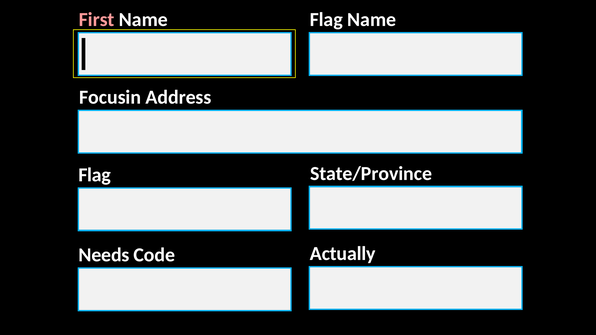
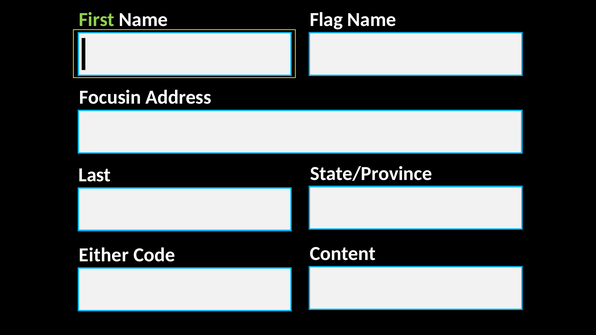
First colour: pink -> light green (97, 20)
Flag: Flag -> Last (95, 175)
Needs: Needs -> Either (104, 255)
Actually: Actually -> Content (343, 254)
